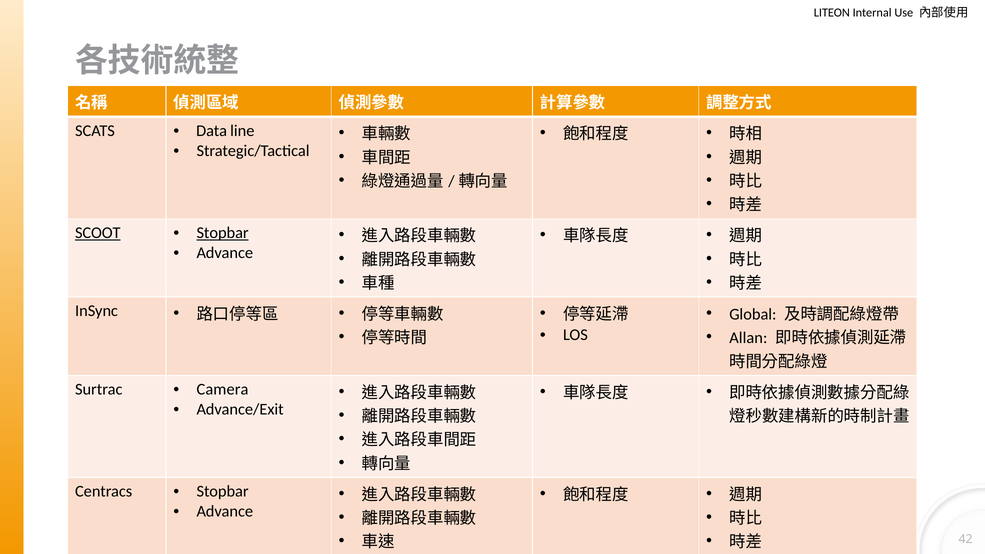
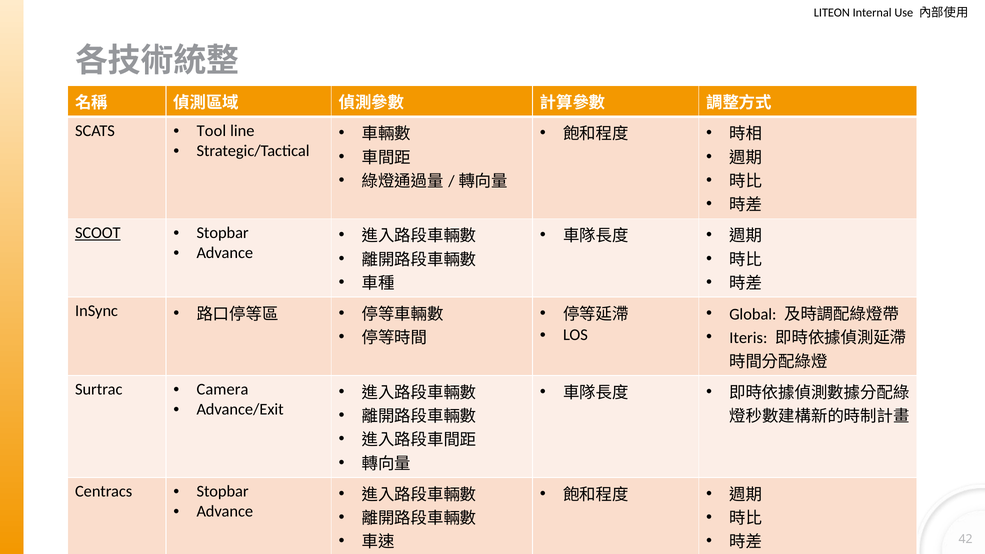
Data: Data -> Tool (211, 131)
Stopbar underline: present -> none (223, 233)
Allan: Allan -> Iteris (748, 338)
